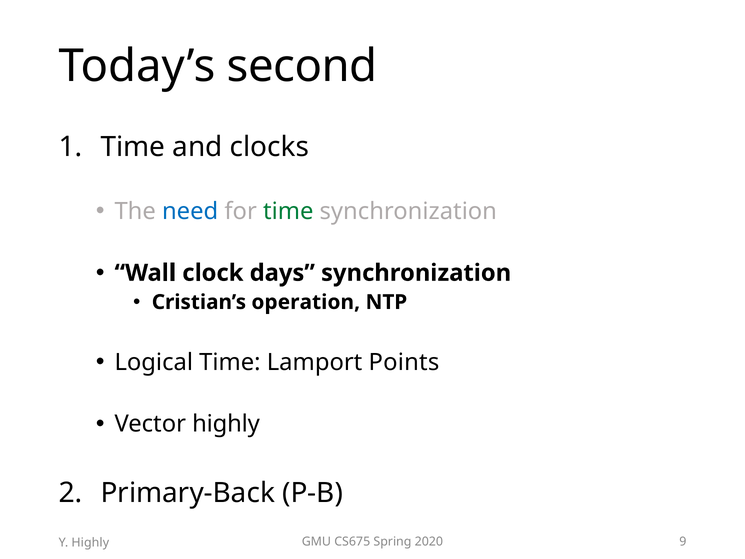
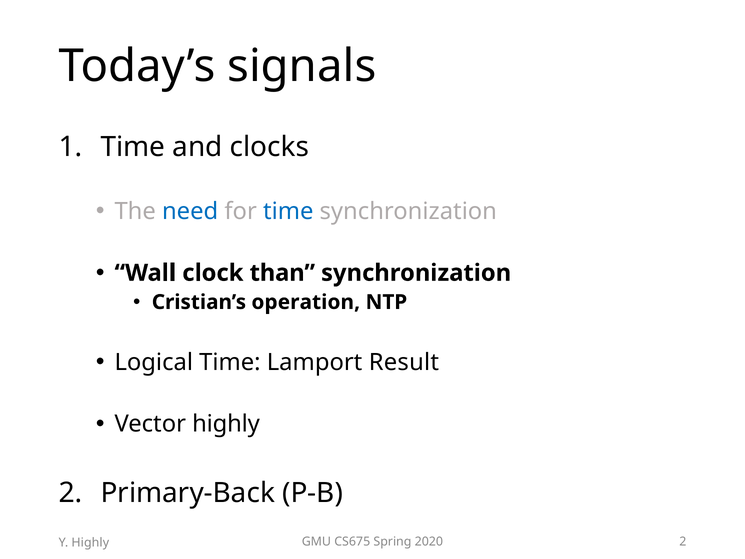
second: second -> signals (302, 66)
time colour: green -> blue (288, 211)
days: days -> than (282, 273)
Points: Points -> Result (404, 362)
2020 9: 9 -> 2 (683, 541)
